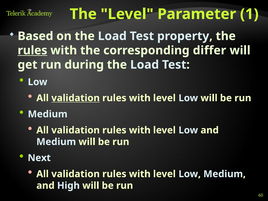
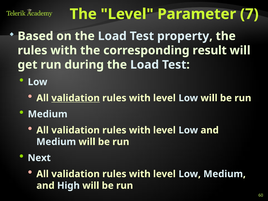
1: 1 -> 7 (249, 14)
rules underline: present -> none (32, 50)
differ: differ -> result (210, 50)
